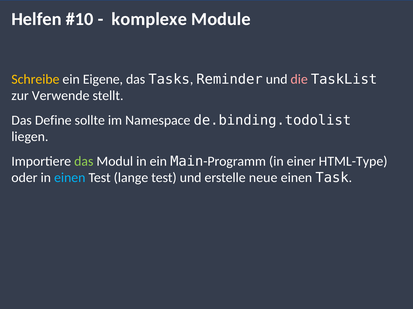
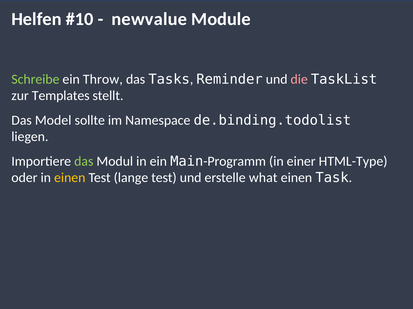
komplexe: komplexe -> newvalue (149, 19)
Schreibe colour: yellow -> light green (35, 80)
Eigene: Eigene -> Throw (103, 80)
Verwende: Verwende -> Templates (61, 96)
Define: Define -> Model (53, 121)
einen colour: light blue -> yellow (70, 178)
neue: neue -> what (263, 178)
